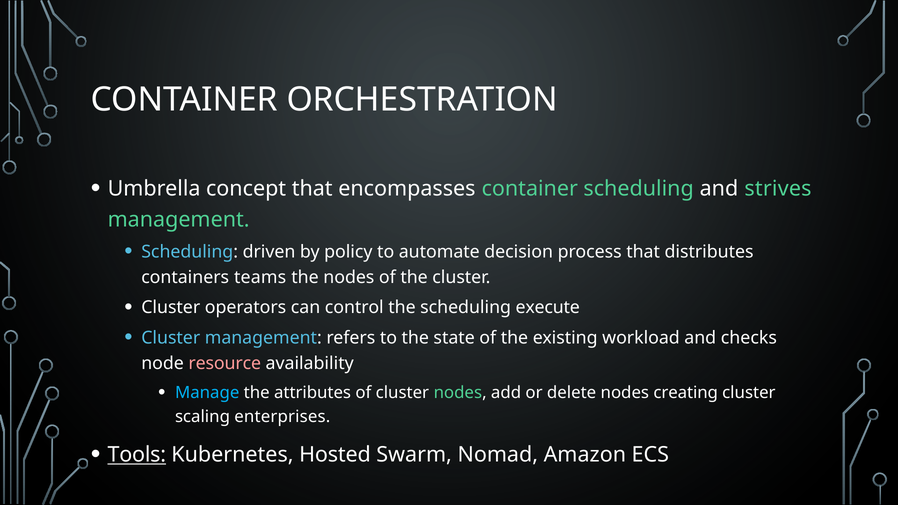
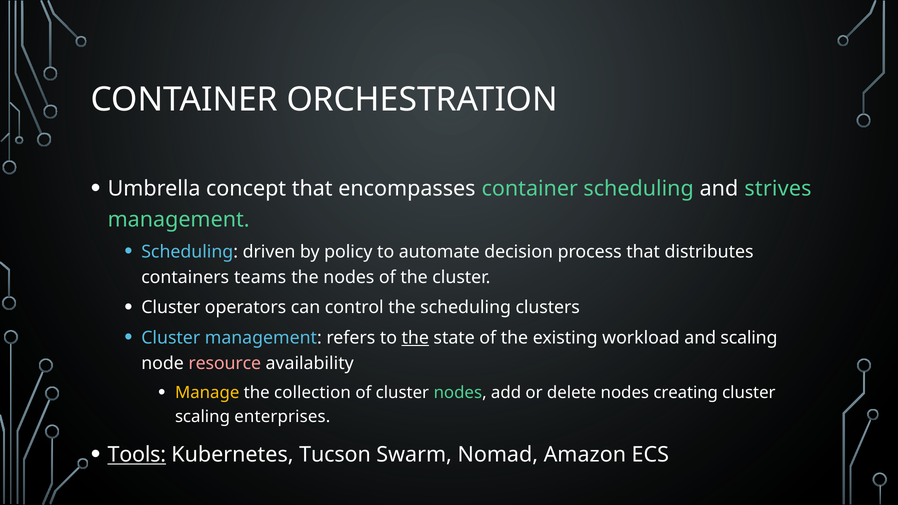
execute: execute -> clusters (548, 308)
the underline: none -> present (415, 338)
and checks: checks -> scaling (749, 338)
Manage colour: light blue -> yellow (207, 393)
attributes: attributes -> collection (312, 393)
Hosted: Hosted -> Tucson (335, 455)
